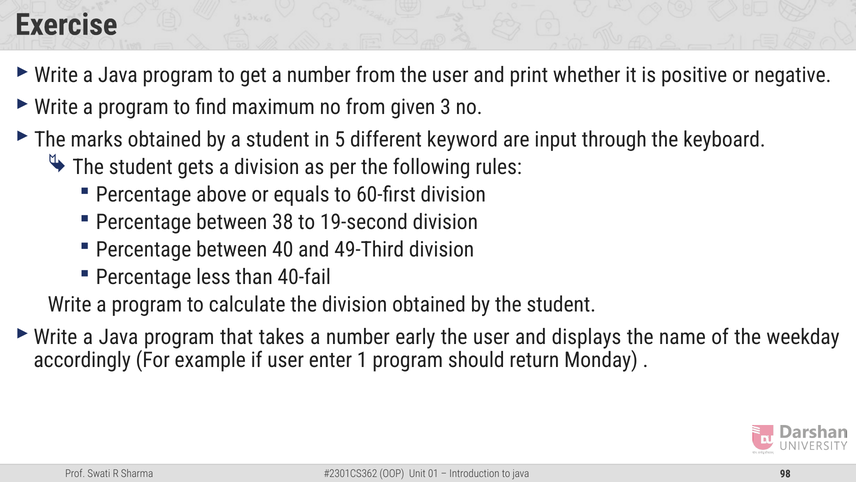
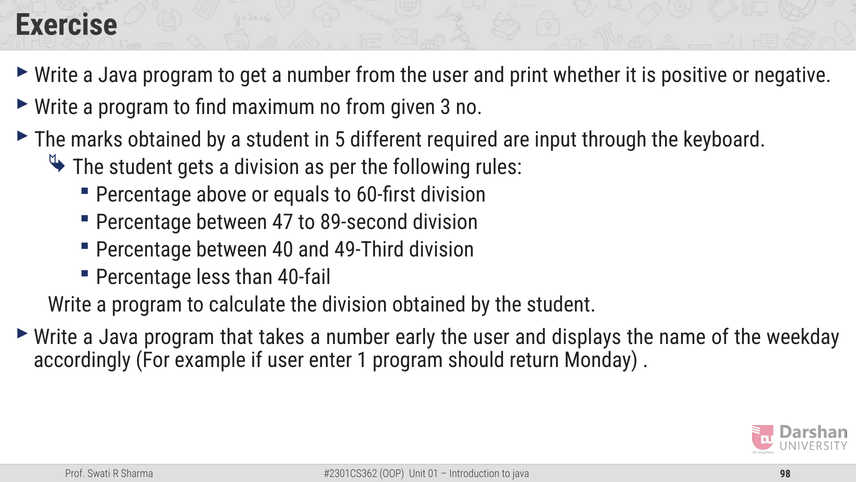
keyword: keyword -> required (462, 139)
38: 38 -> 47 (283, 222)
19-second: 19-second -> 89-second (364, 222)
